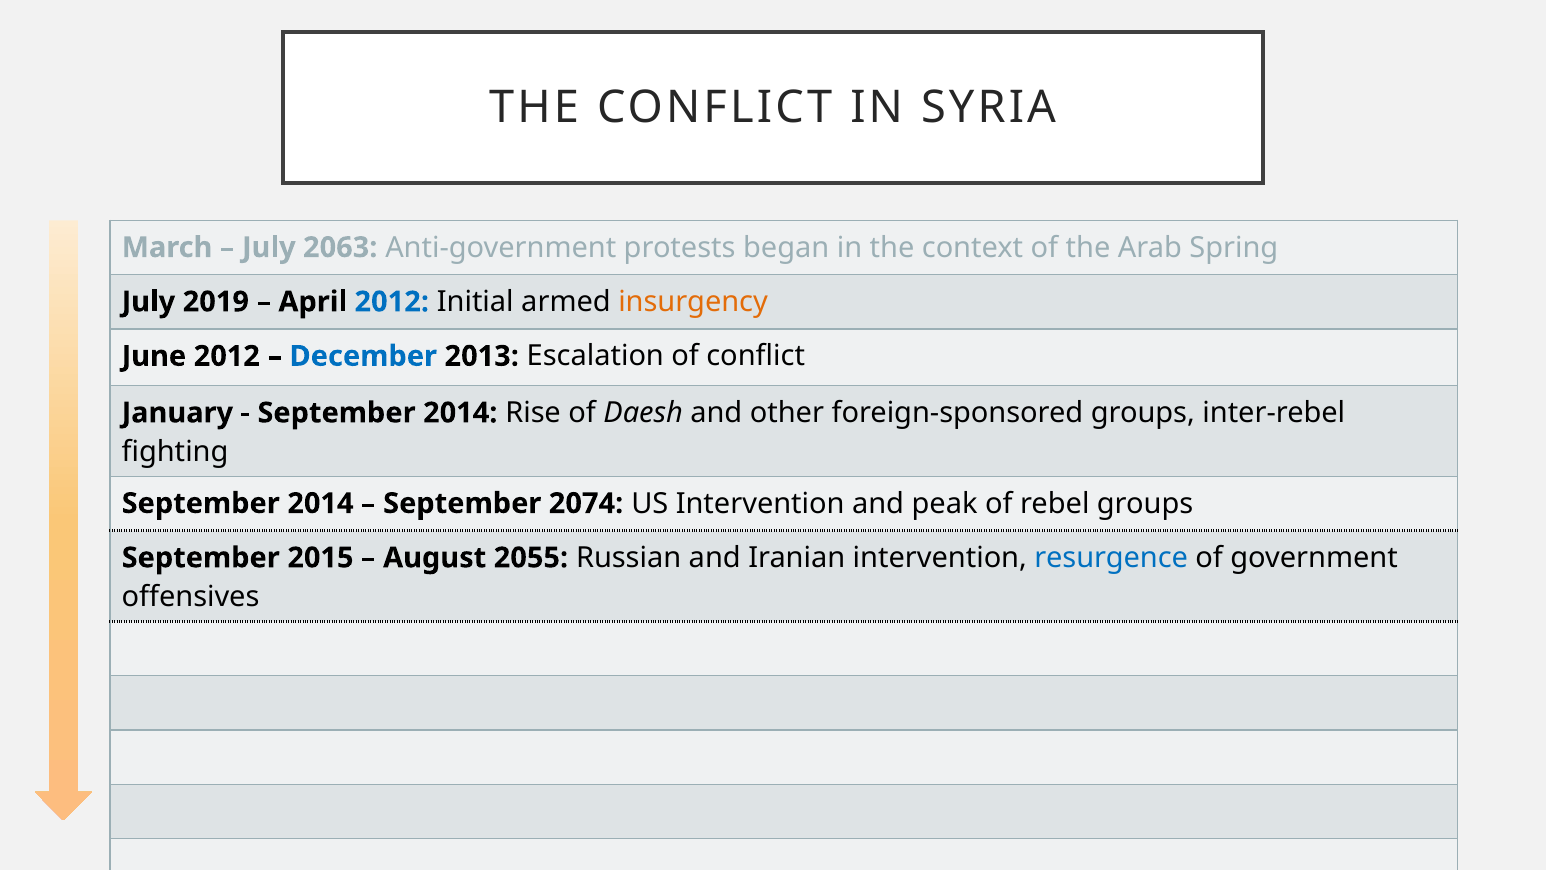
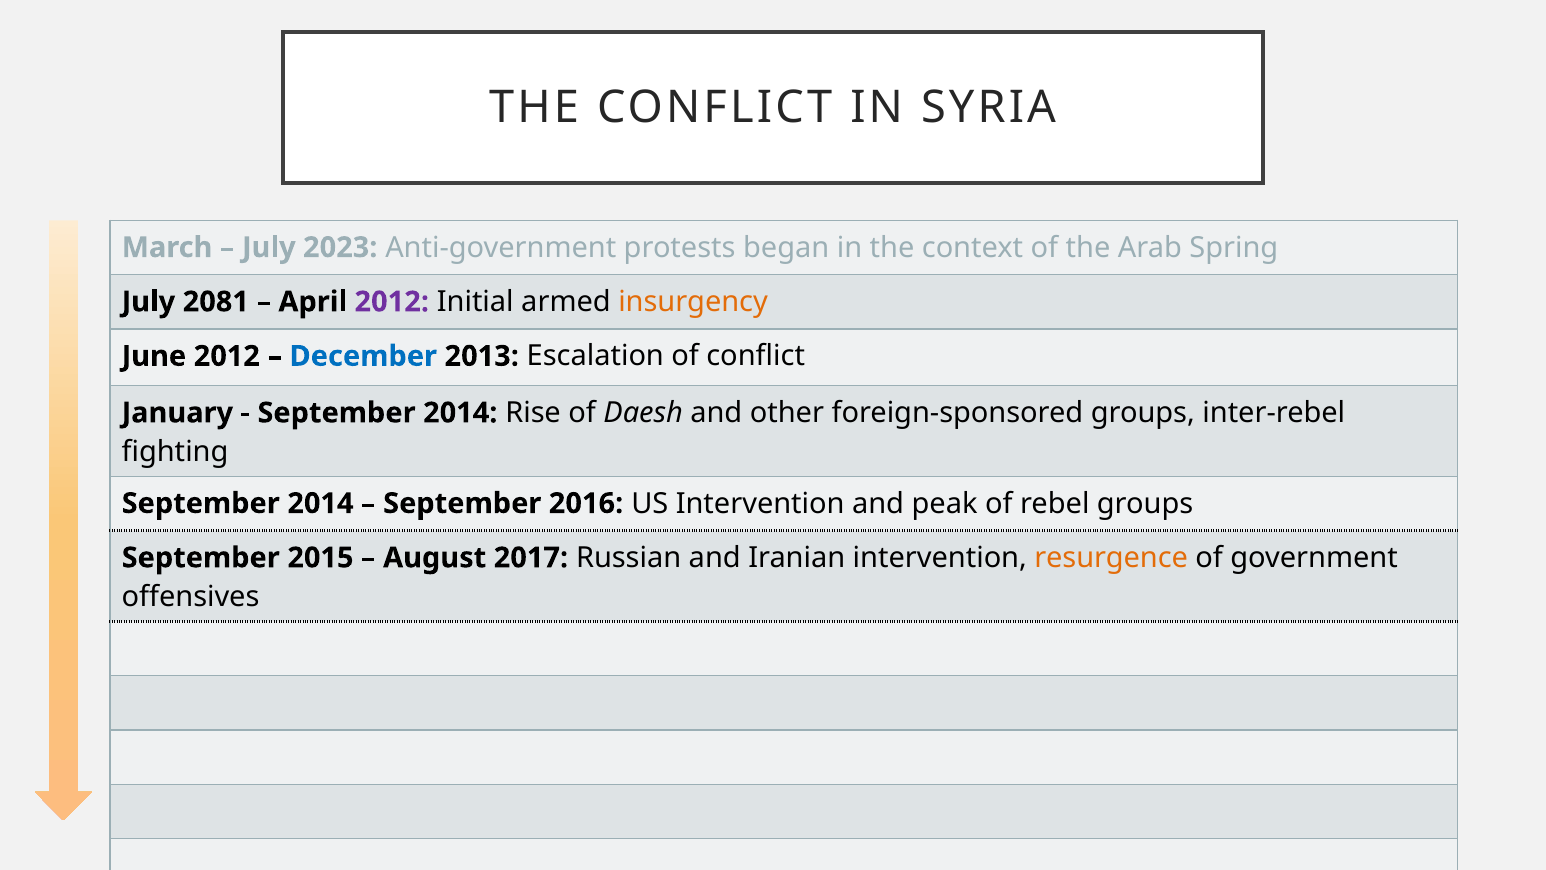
2063: 2063 -> 2023 (340, 247)
2019: 2019 -> 2081 (216, 302)
2012 colour: blue -> purple (392, 302)
2074: 2074 -> 2016 (586, 503)
2055: 2055 -> 2017 (531, 558)
resurgence colour: blue -> orange (1111, 558)
